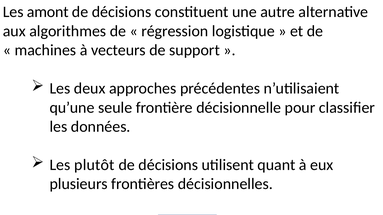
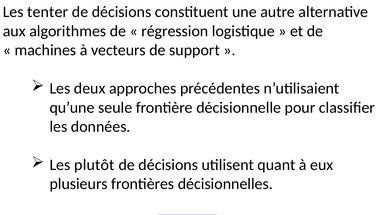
amont: amont -> tenter (48, 12)
